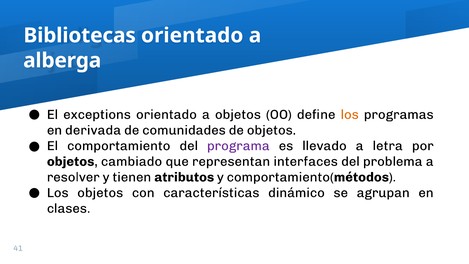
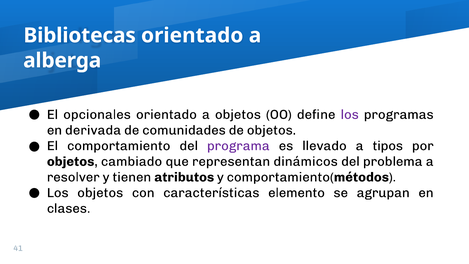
exceptions: exceptions -> opcionales (97, 114)
los colour: orange -> purple (350, 114)
letra: letra -> tipos (388, 146)
interfaces: interfaces -> dinámicos (306, 161)
dinámico: dinámico -> elemento (297, 193)
